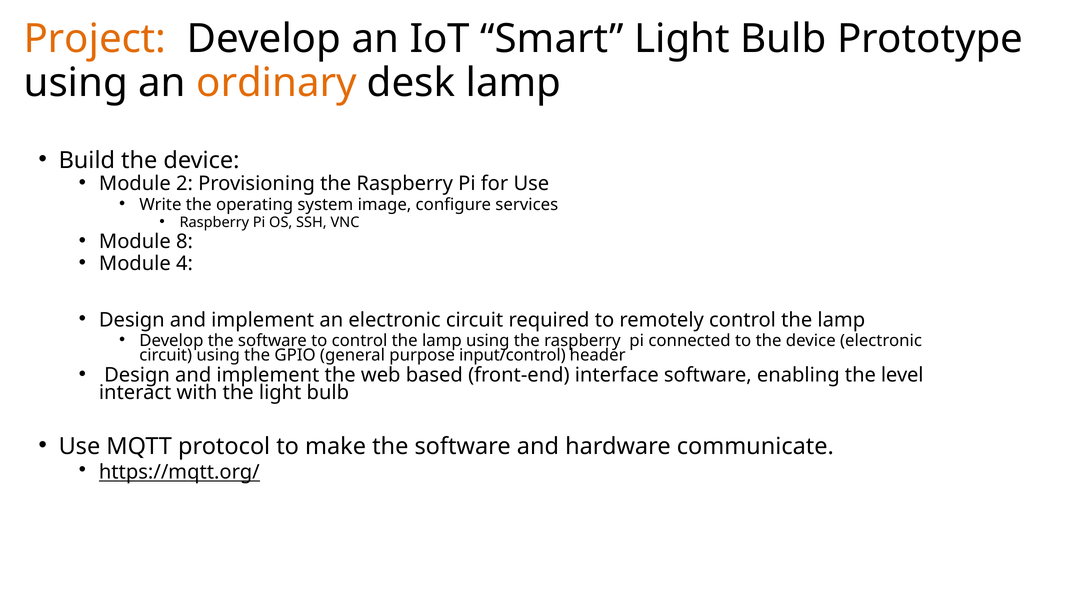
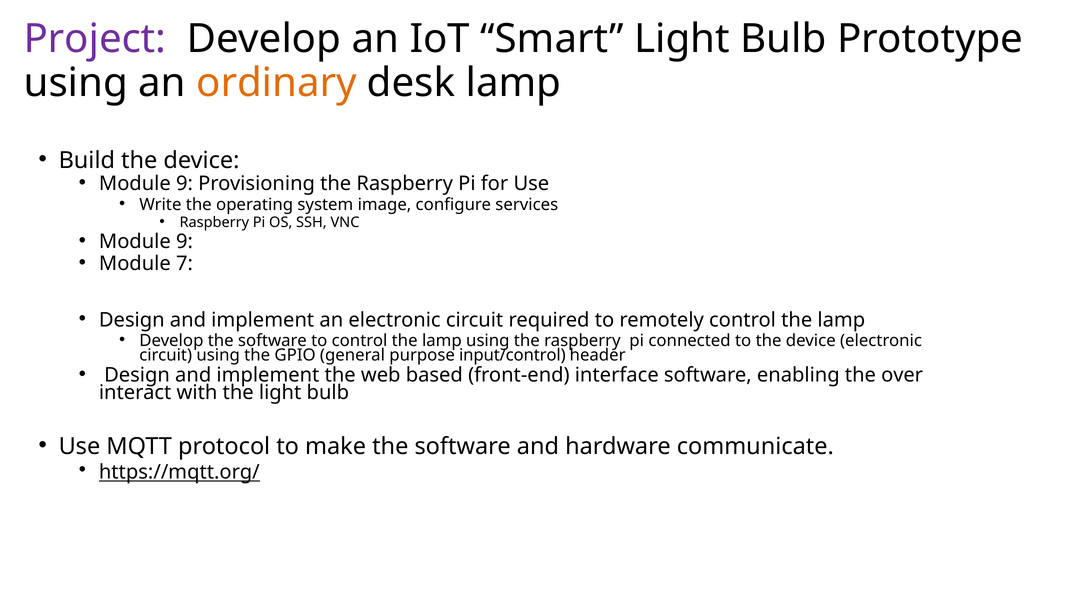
Project colour: orange -> purple (95, 39)
2: 2 -> 9 (184, 184)
8: 8 -> 9 (184, 242)
4: 4 -> 7 (184, 263)
level: level -> over (902, 375)
